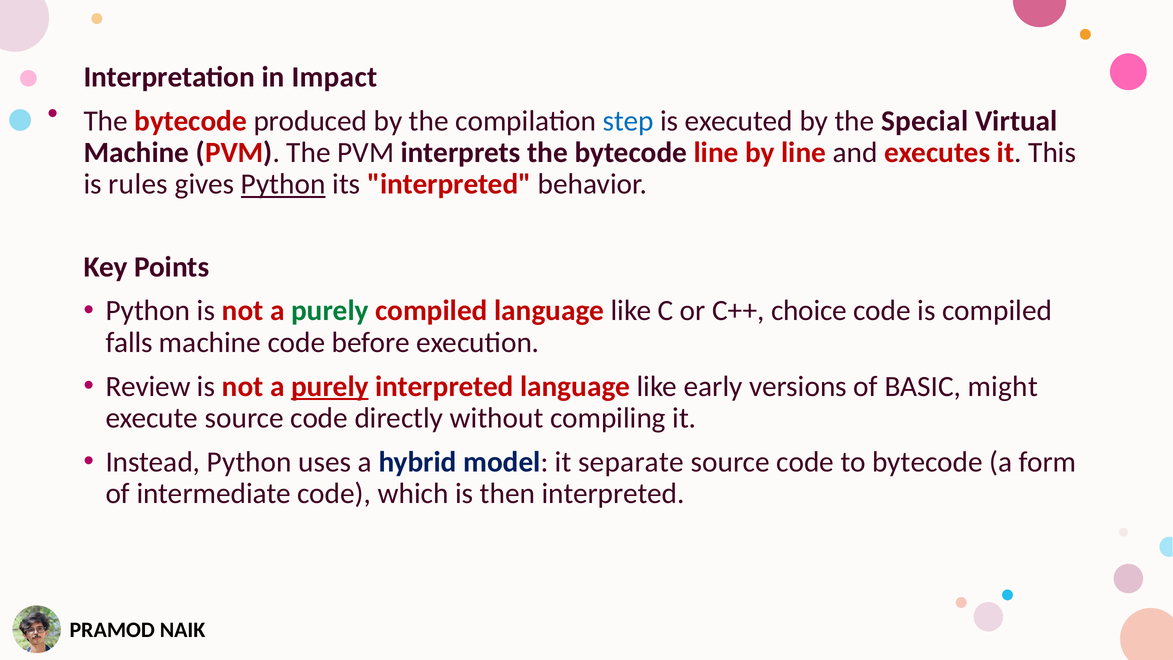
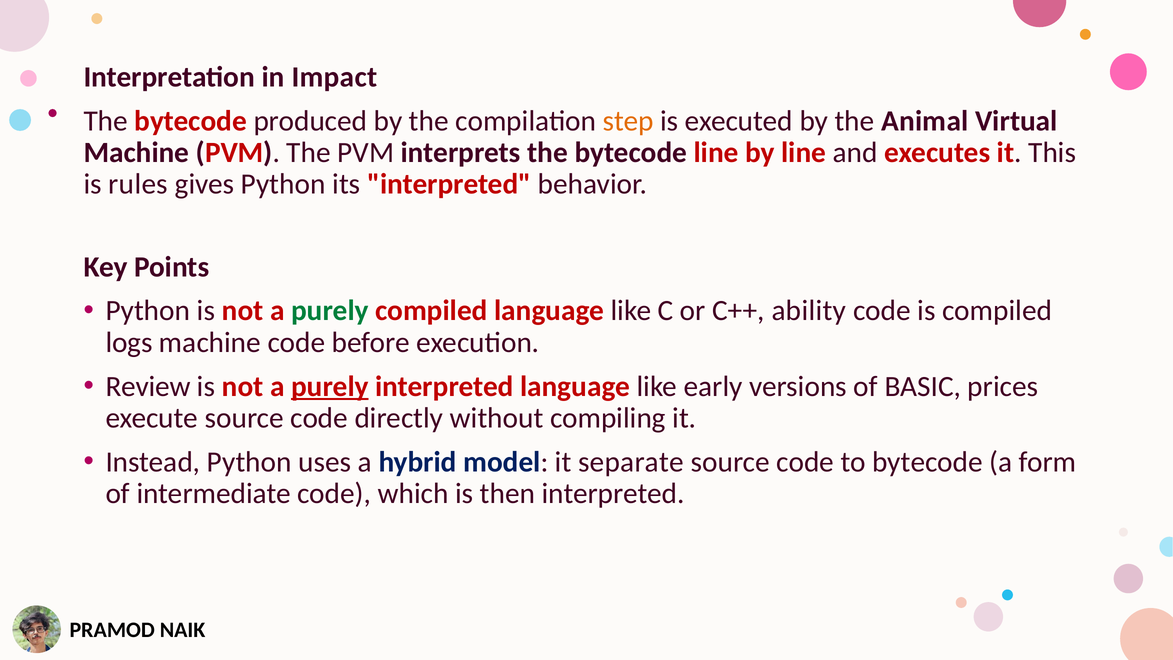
step colour: blue -> orange (628, 121)
Special: Special -> Animal (925, 121)
Python underline: present -> none (283, 184)
choice: choice -> ability (809, 311)
falls: falls -> logs (129, 342)
might: might -> prices (1003, 386)
